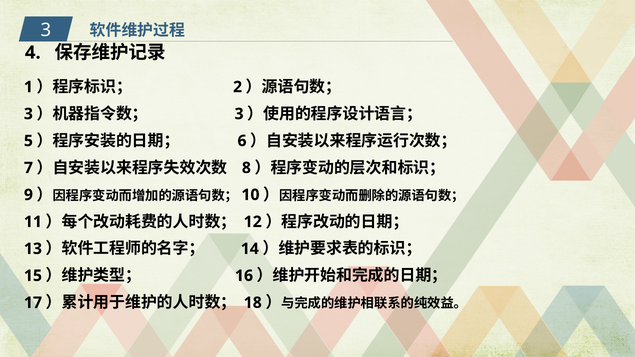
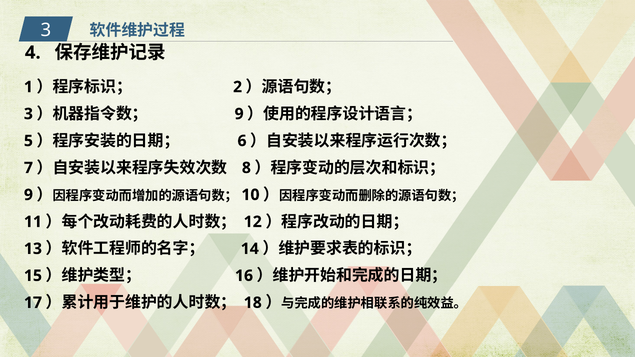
3: 3 -> 9 (239, 114)
